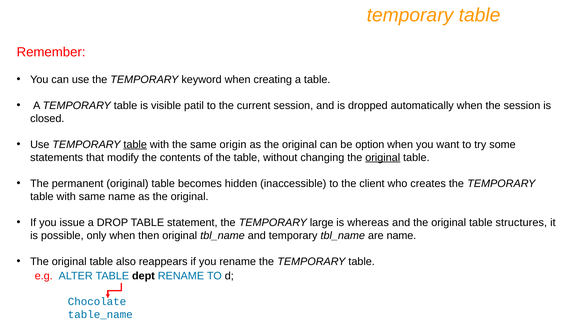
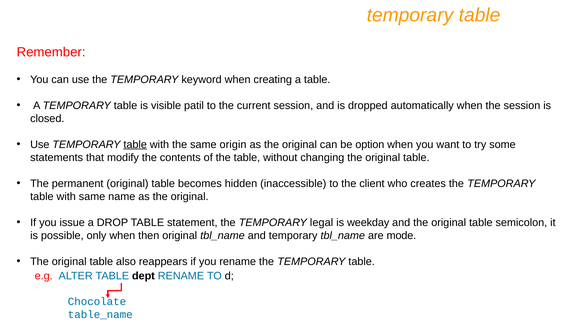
original underline: present -> none (383, 157)
large: large -> legal (322, 222)
whereas: whereas -> weekday (368, 222)
structures: structures -> semicolon (521, 222)
are name: name -> mode (401, 235)
